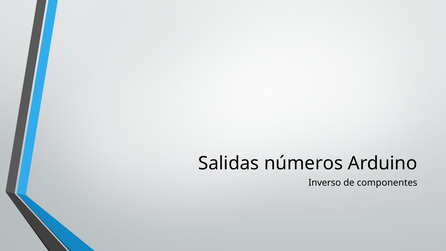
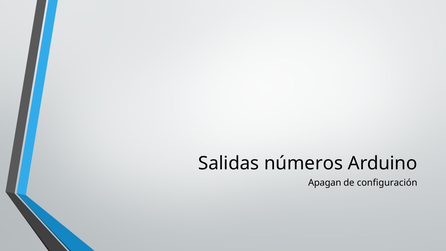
Inverso: Inverso -> Apagan (325, 183)
componentes: componentes -> configuración (387, 183)
